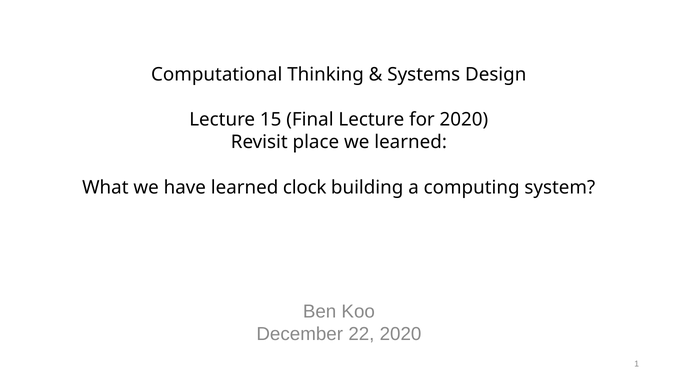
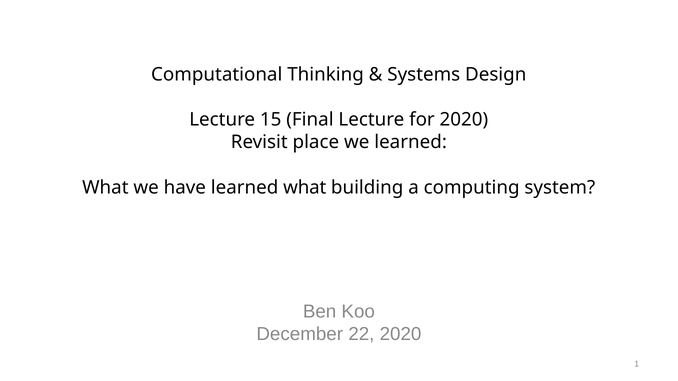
have learned clock: clock -> what (305, 188)
